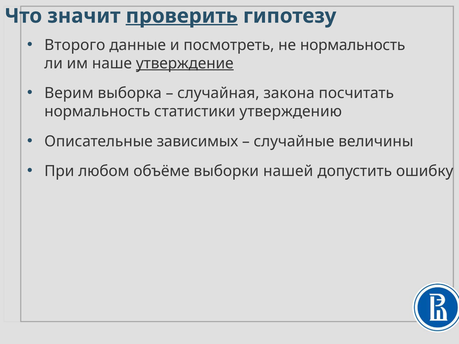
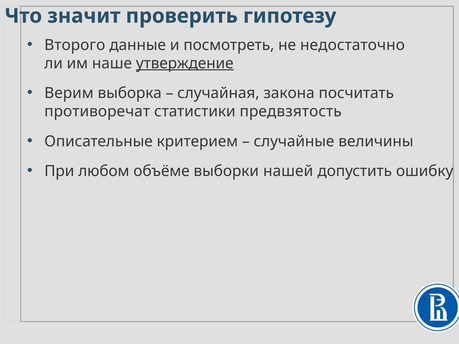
проверить underline: present -> none (182, 16)
не нормальность: нормальность -> недостаточно (352, 45)
нормальность: нормальность -> противоречат (97, 112)
утверждению: утверждению -> предвзятость (291, 112)
зависимых: зависимых -> критерием (197, 141)
